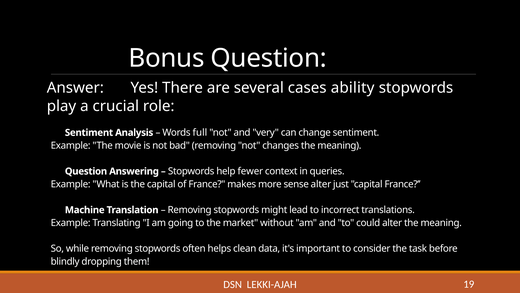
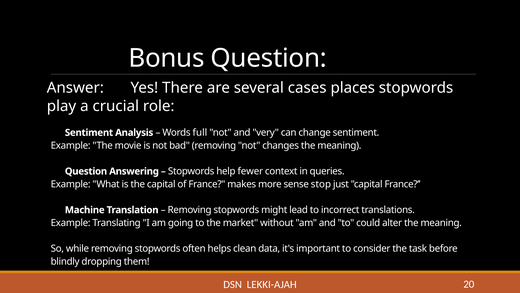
ability: ability -> places (353, 88)
sense alter: alter -> stop (321, 184)
19: 19 -> 20 (469, 284)
